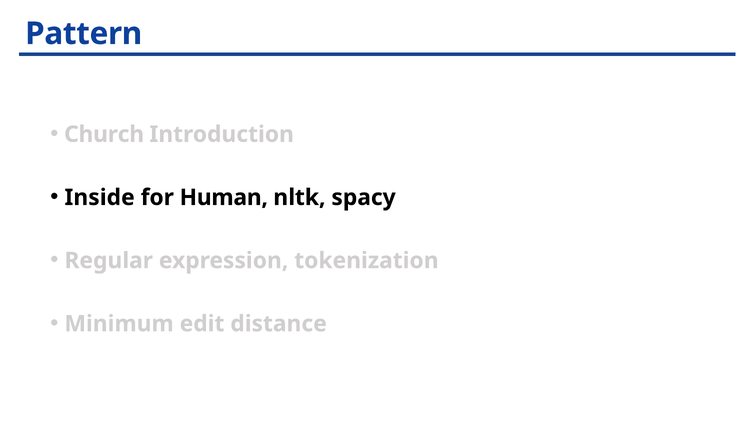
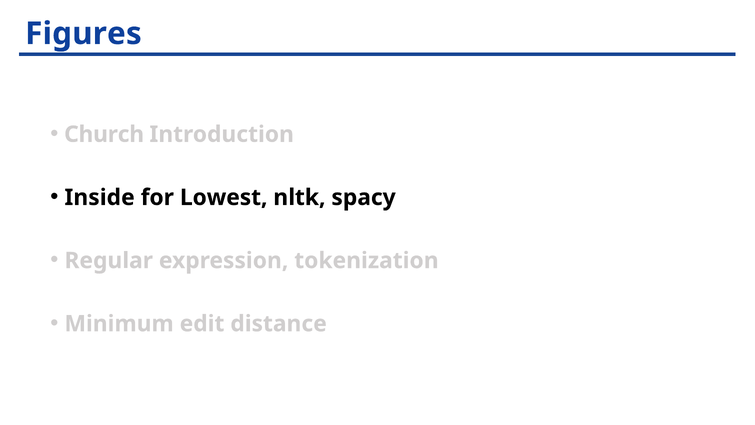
Pattern: Pattern -> Figures (83, 34)
Human: Human -> Lowest (224, 197)
